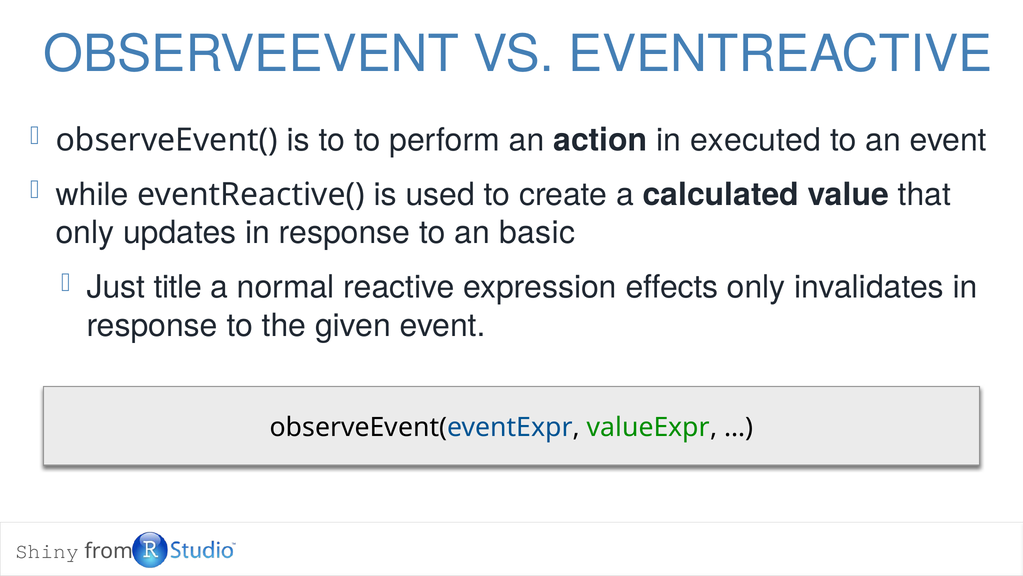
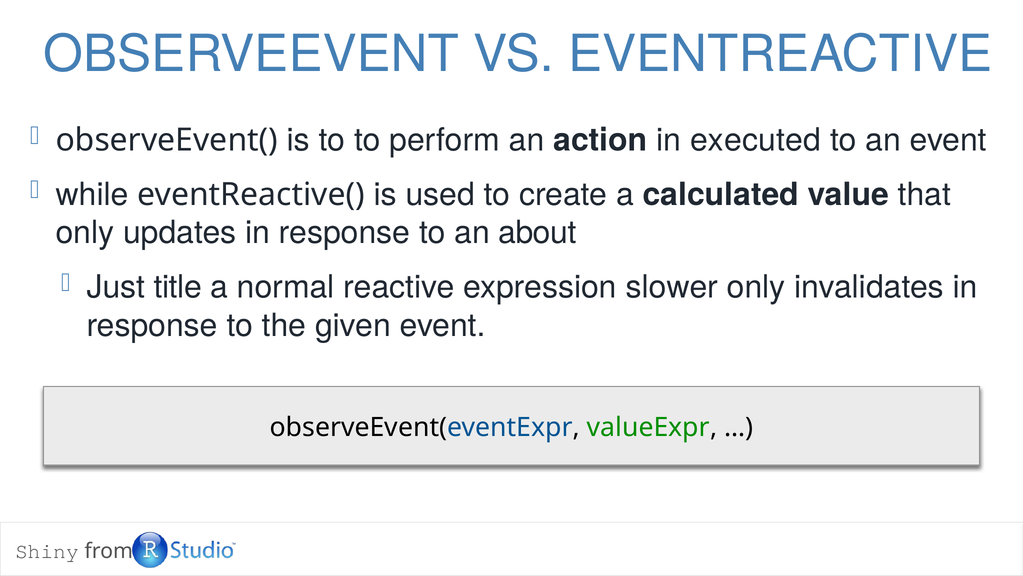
basic: basic -> about (537, 233)
effects: effects -> slower (672, 287)
